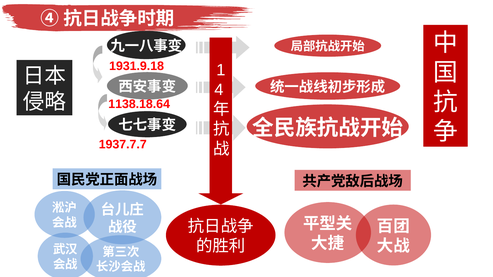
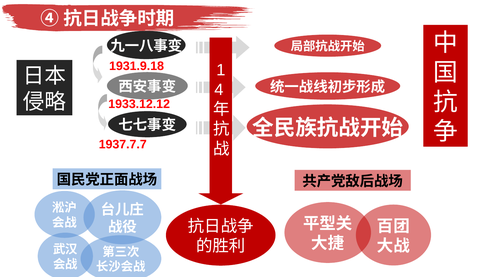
1138.18.64: 1138.18.64 -> 1933.12.12 (139, 104)
